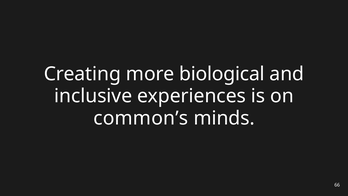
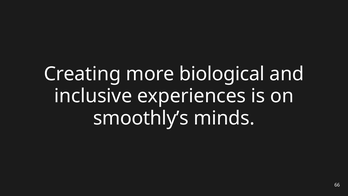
common’s: common’s -> smoothly’s (141, 118)
